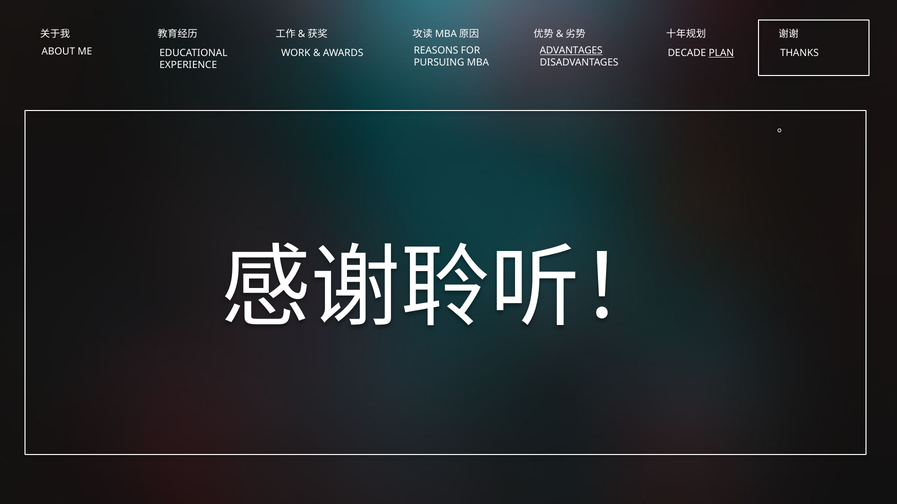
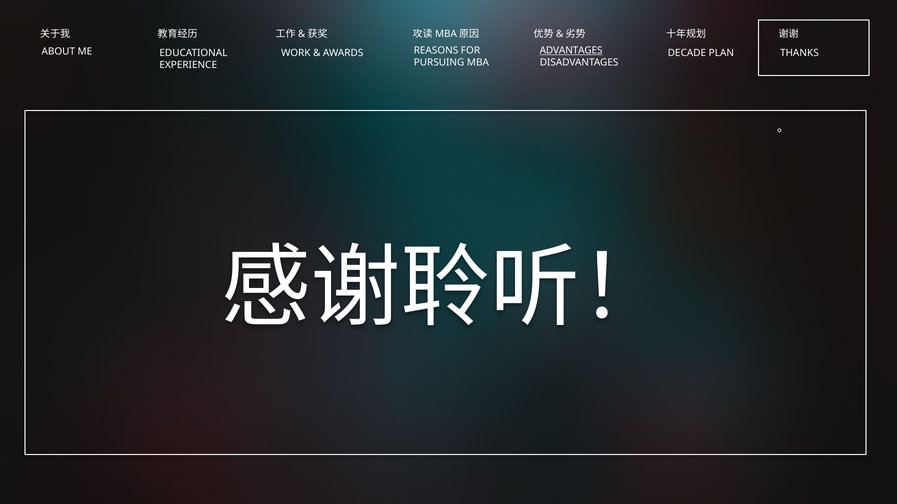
PLAN underline: present -> none (721, 53)
